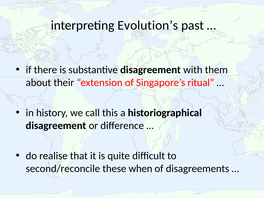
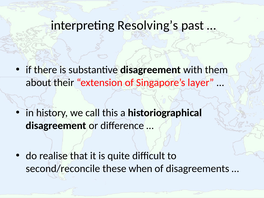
Evolution’s: Evolution’s -> Resolving’s (148, 25)
ritual: ritual -> layer (201, 83)
